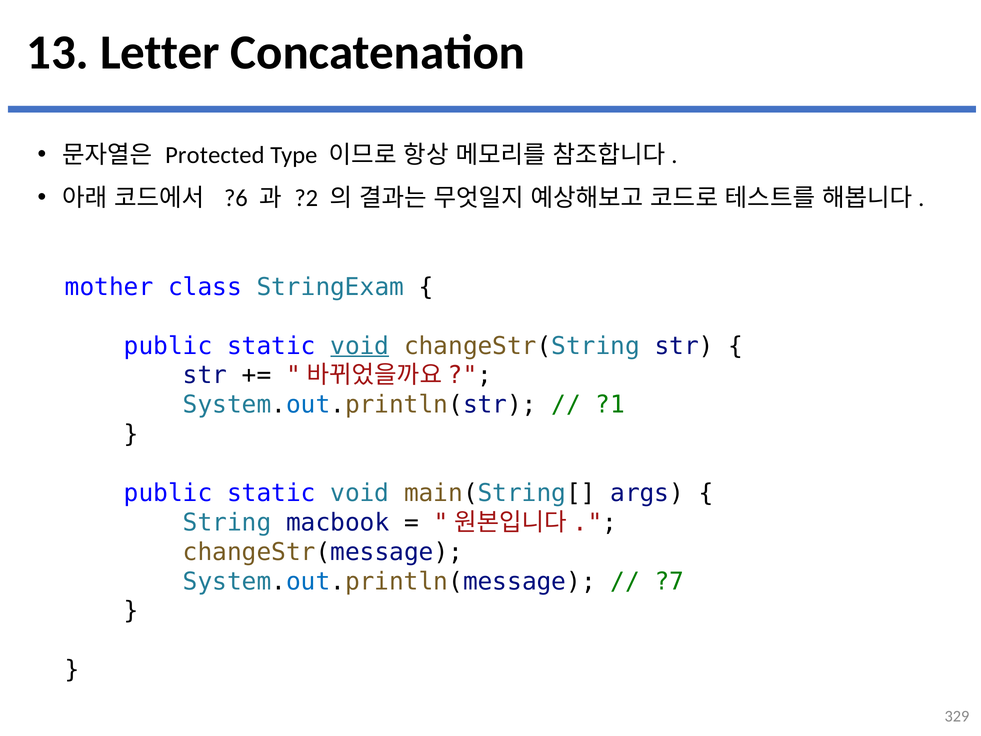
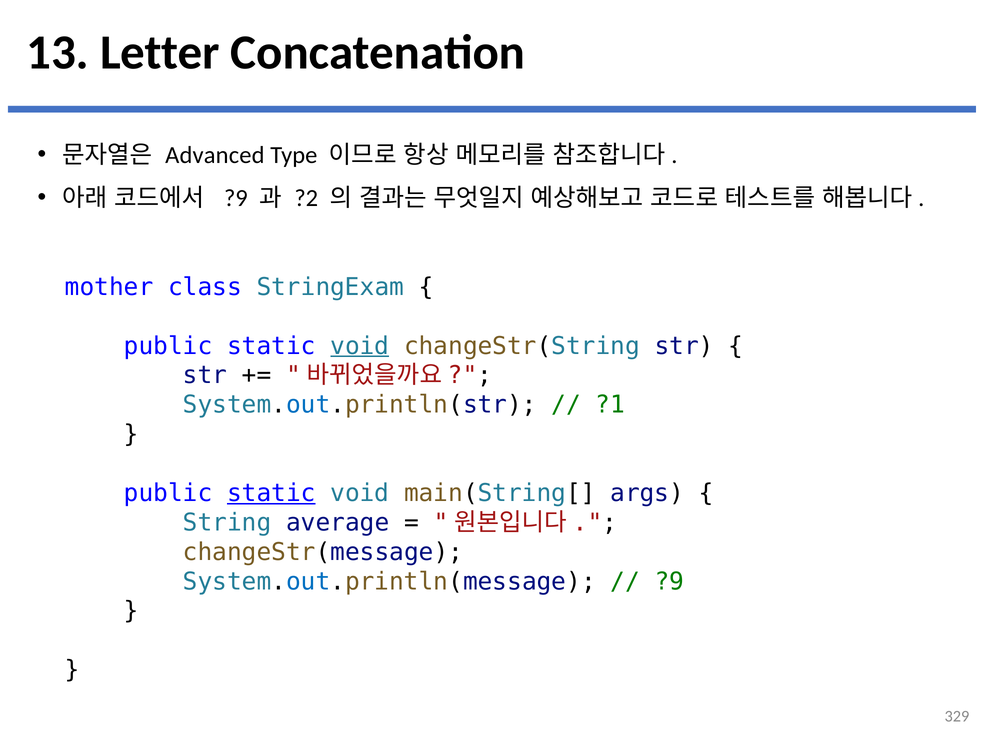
Protected: Protected -> Advanced (215, 155)
?6: ?6 -> ?9 (236, 198)
static underline: none -> present (271, 493)
macbook: macbook -> average (338, 522)
?7: ?7 -> ?9 (669, 581)
